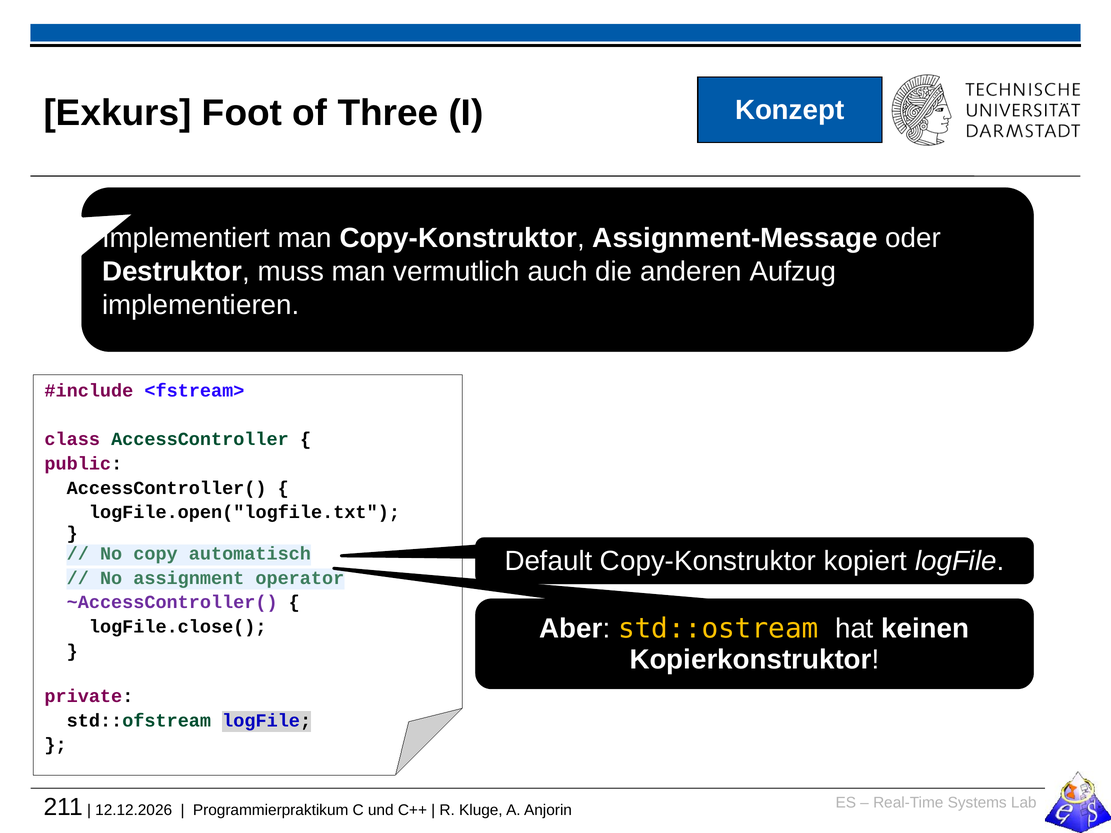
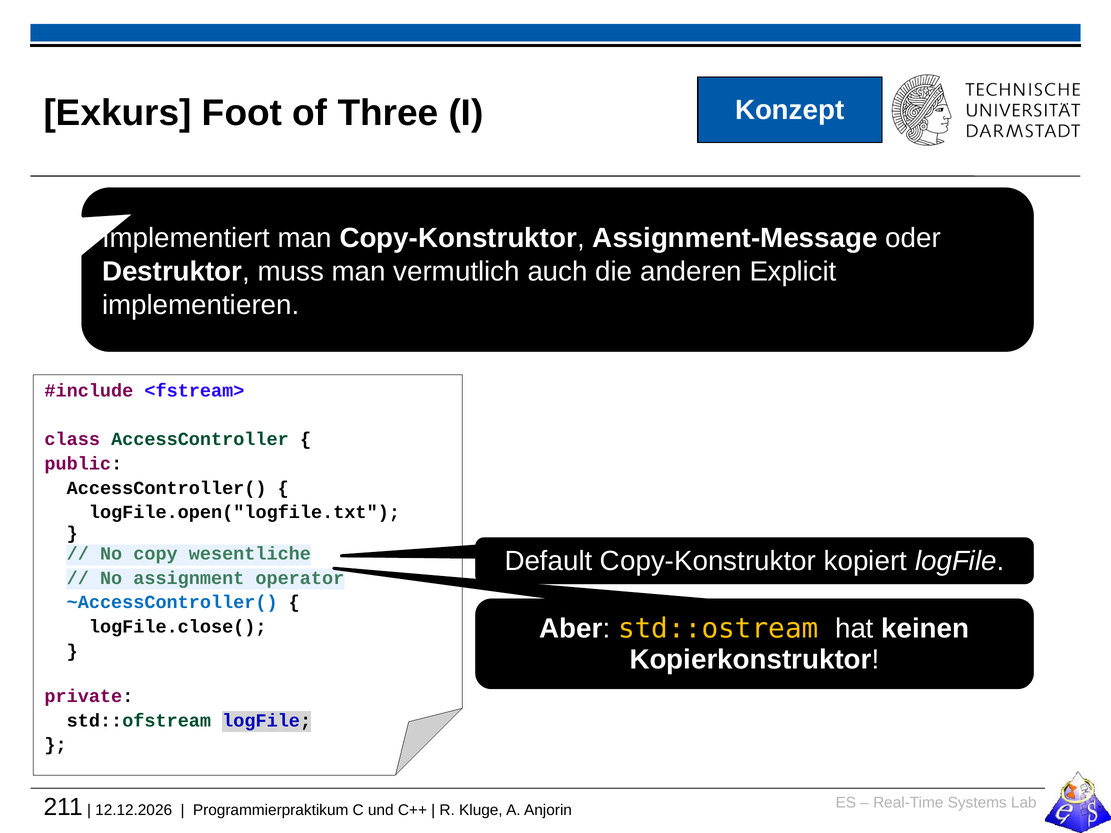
Aufzug: Aufzug -> Explicit (793, 272)
automatisch: automatisch -> wesentliche (250, 554)
~AccessController( colour: purple -> blue (172, 603)
